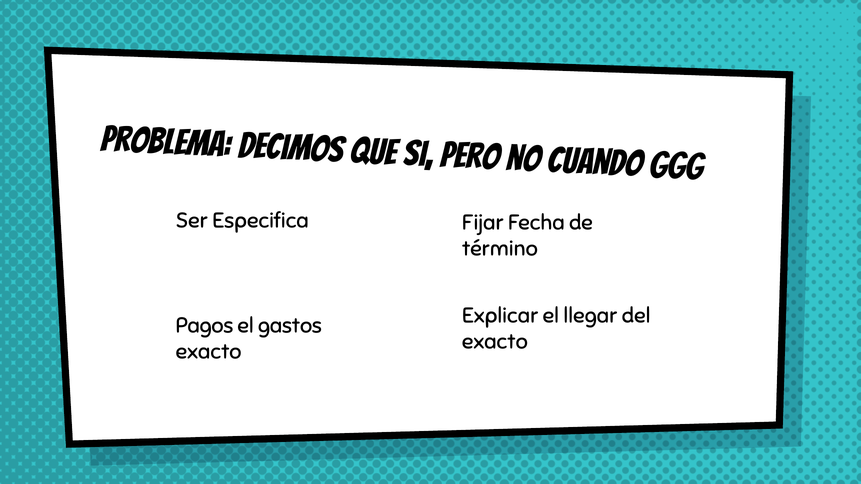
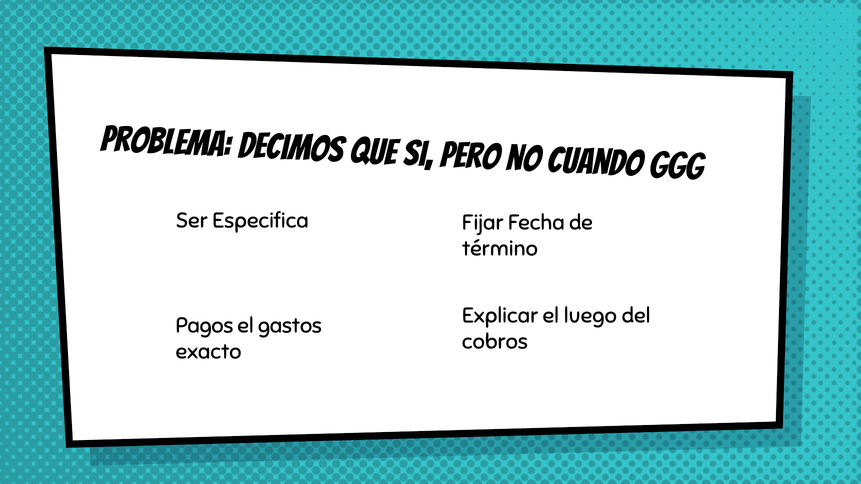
llegar: llegar -> luego (590, 316)
exacto: exacto -> cobros (495, 342)
